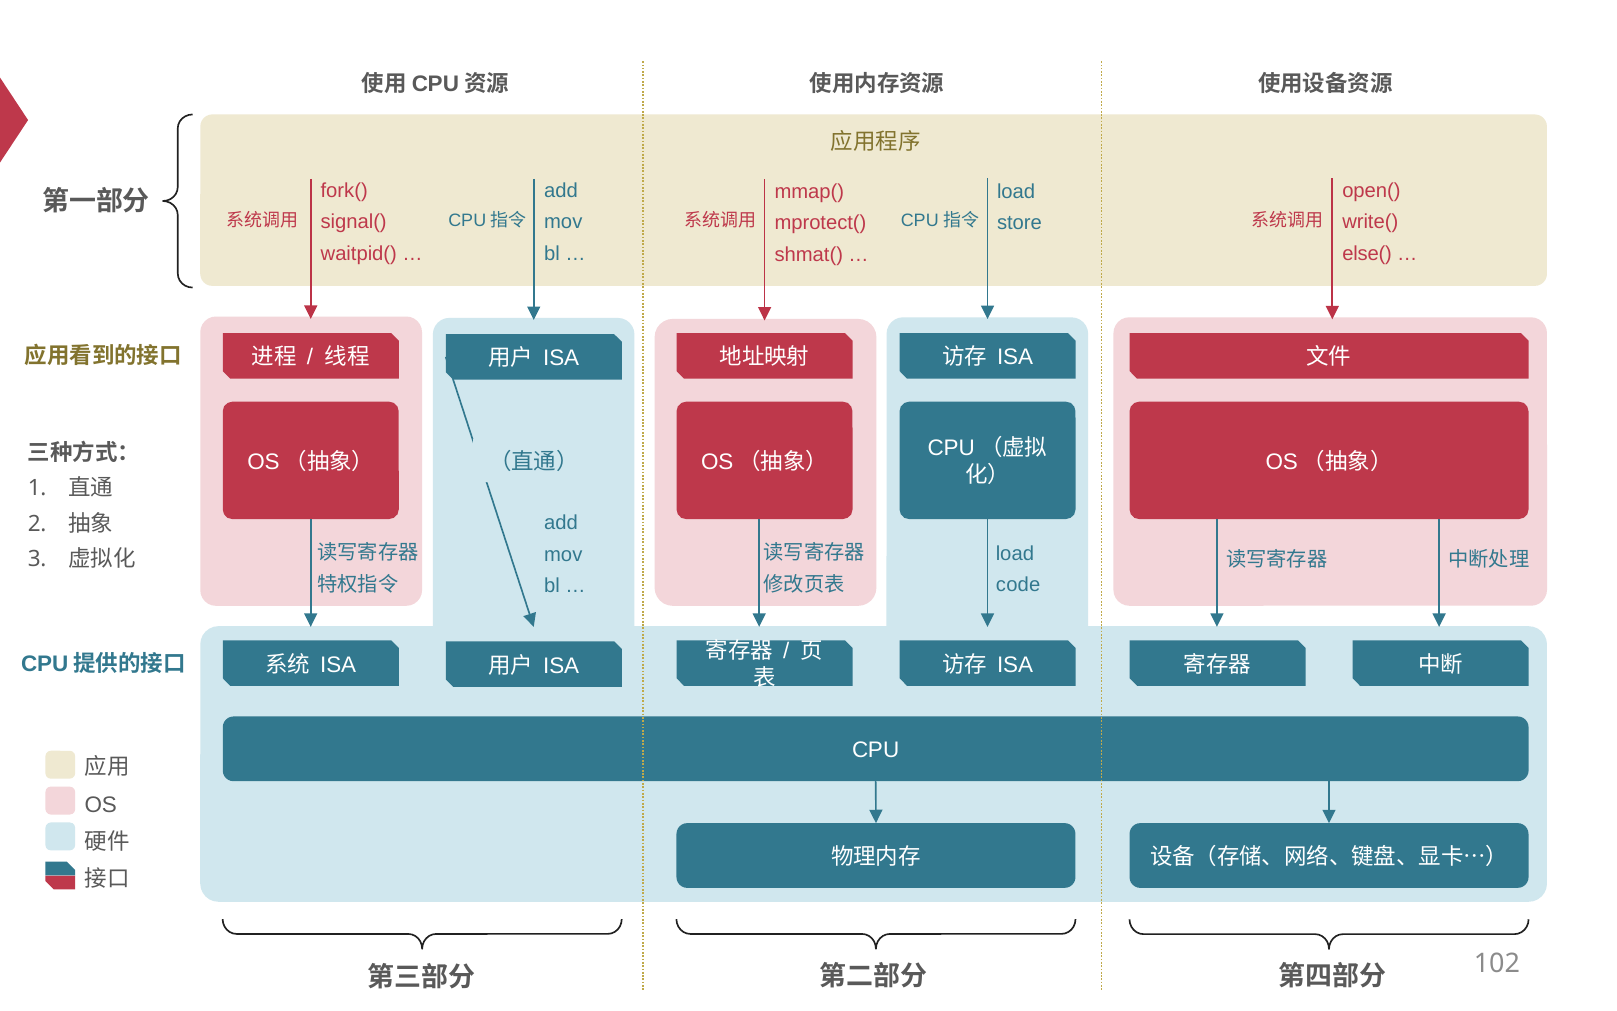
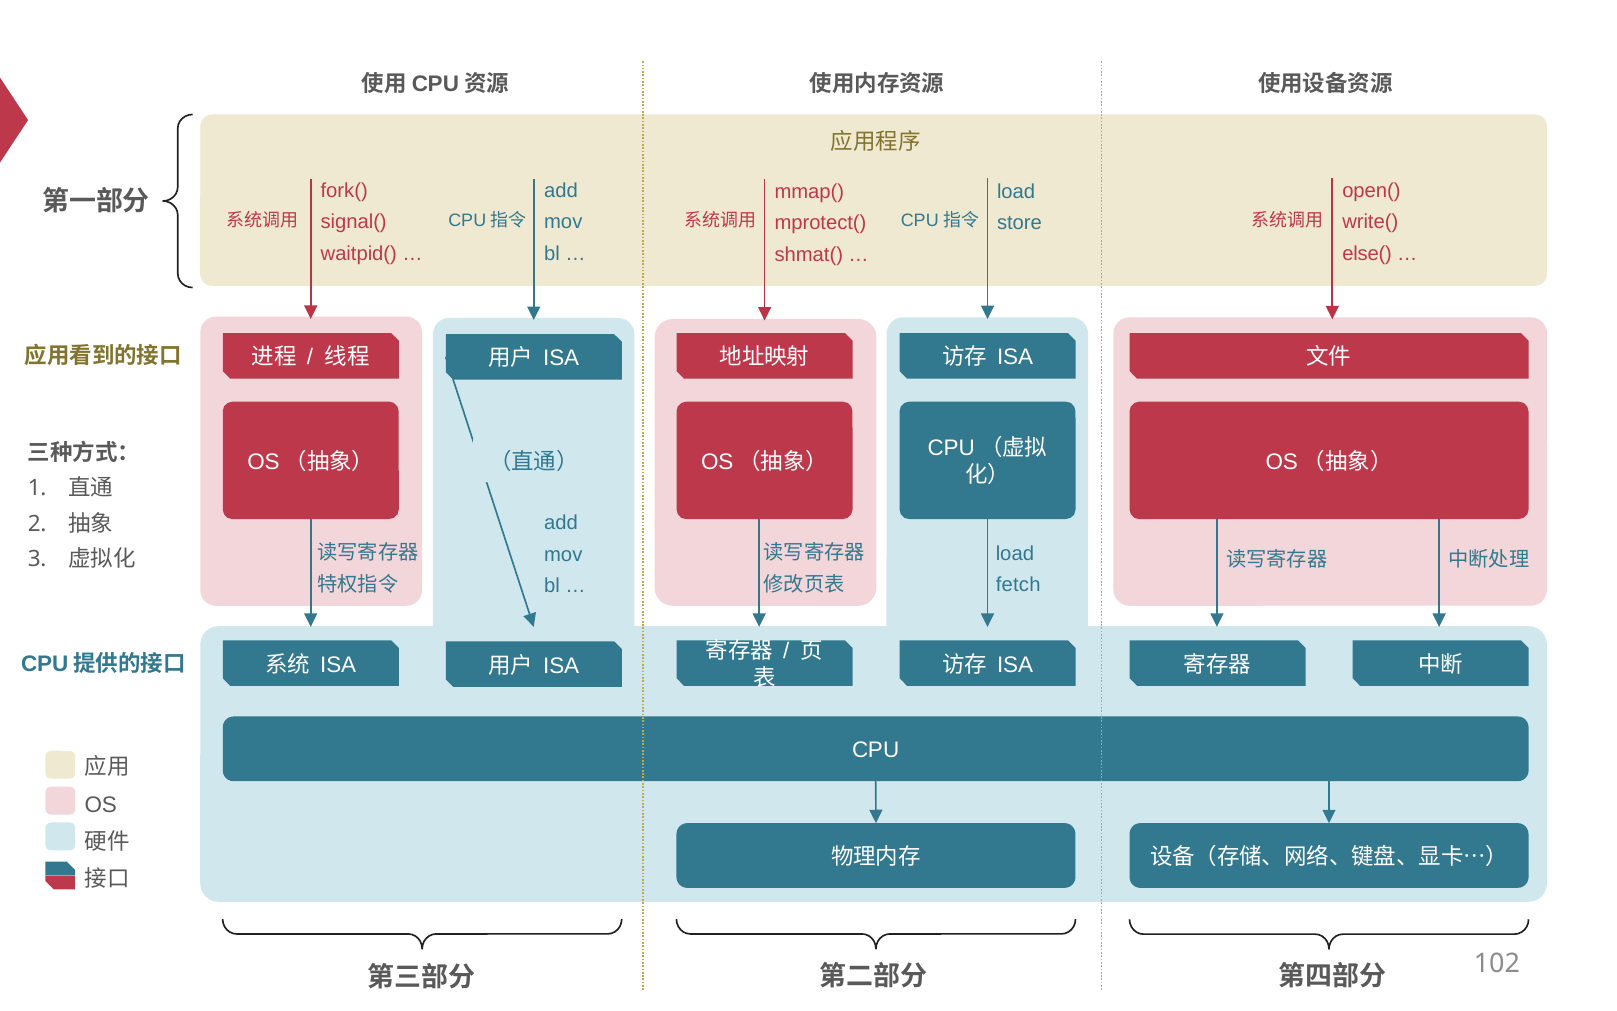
code: code -> fetch (1018, 585)
